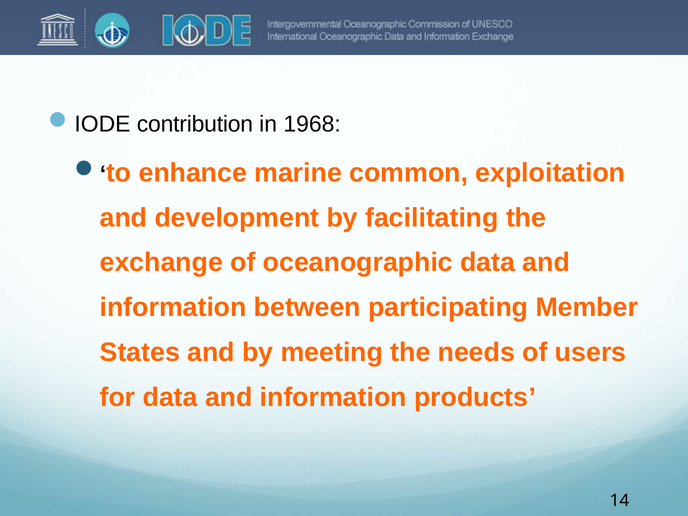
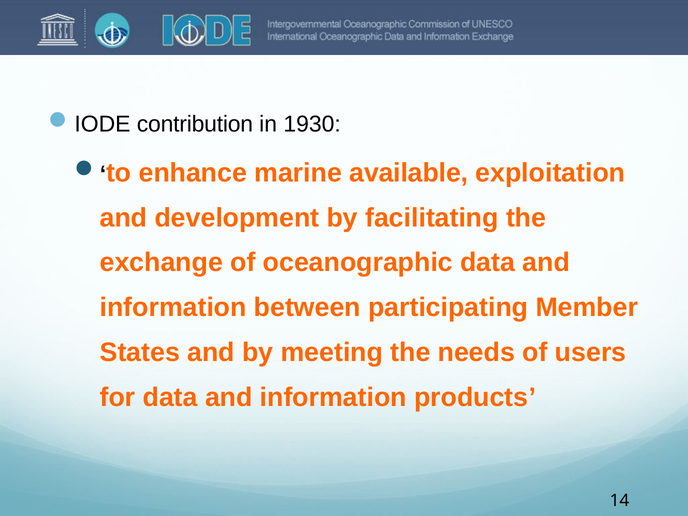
1968: 1968 -> 1930 (312, 124)
common: common -> available (409, 173)
